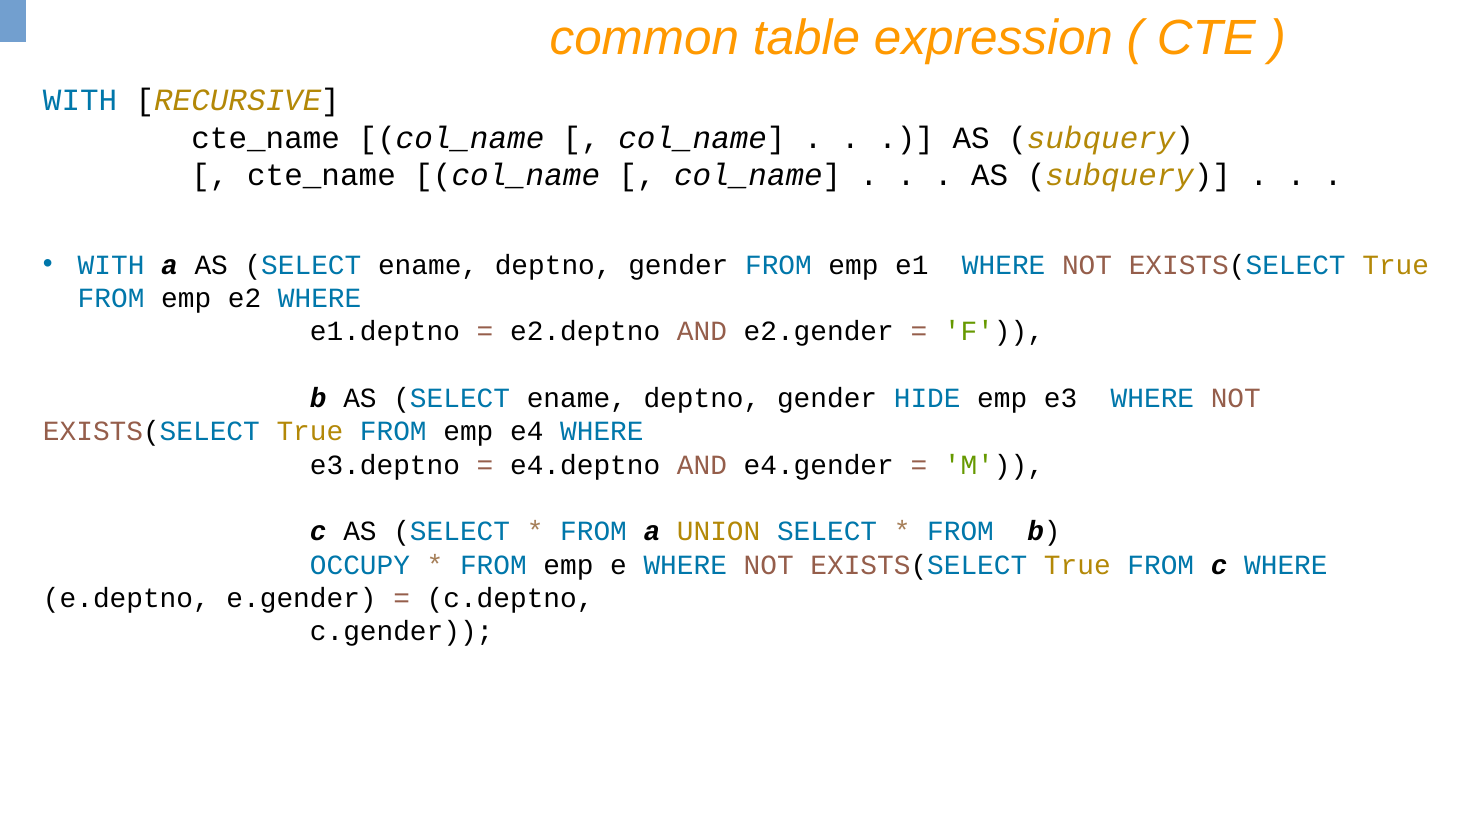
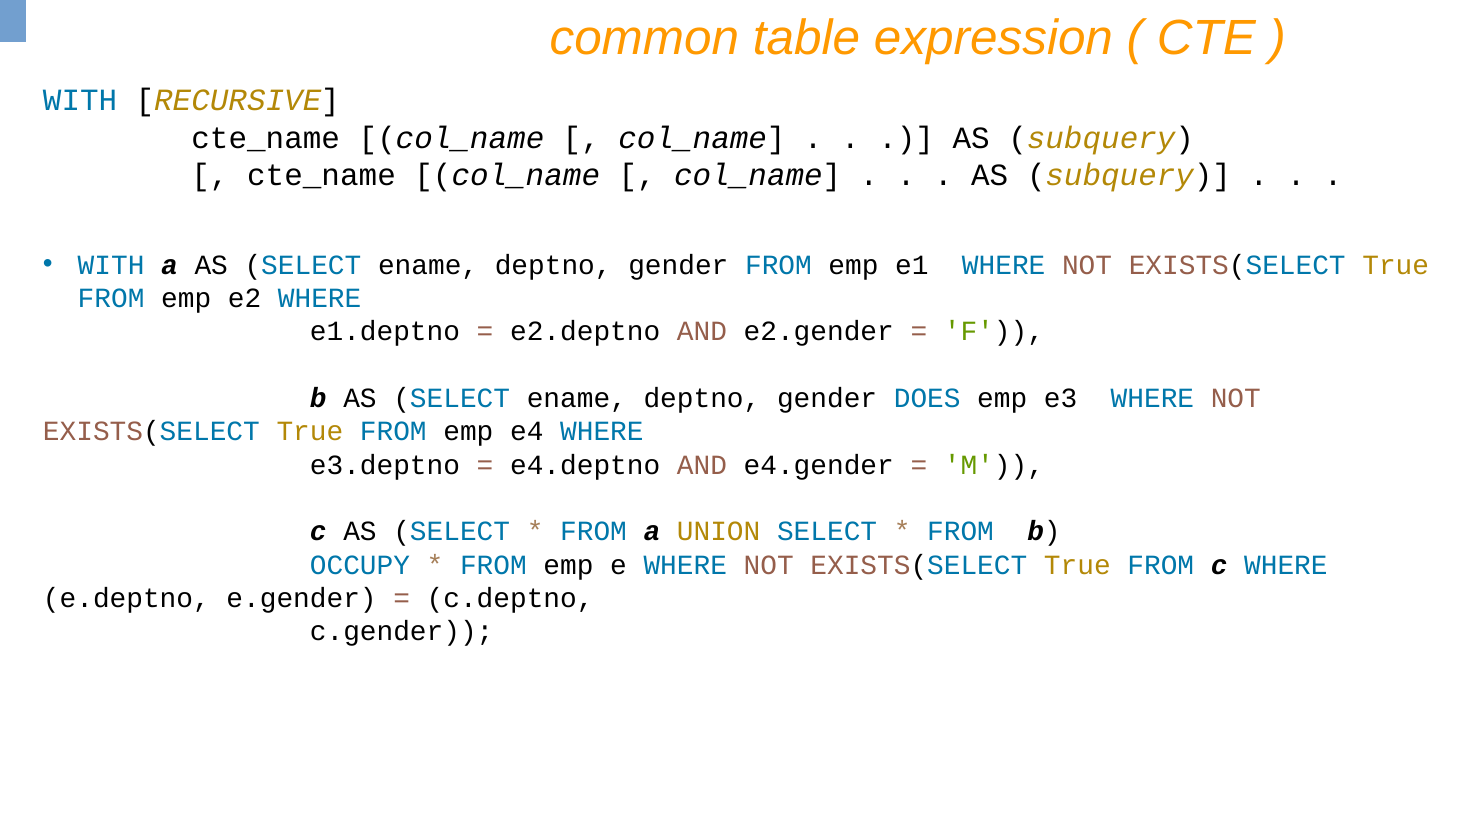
HIDE: HIDE -> DOES (927, 398)
